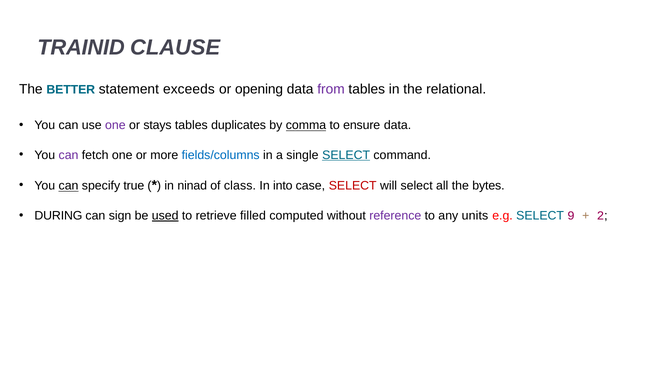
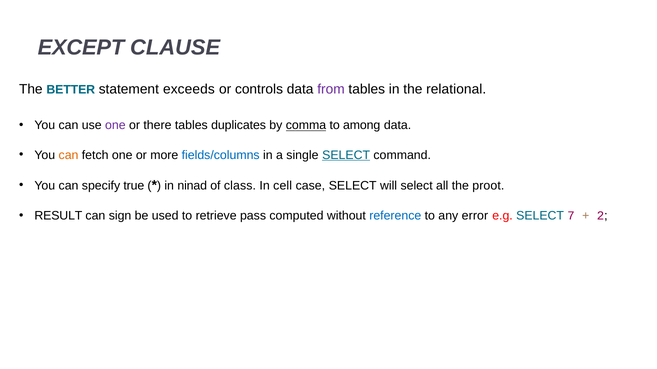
TRAINID: TRAINID -> EXCEPT (81, 48)
opening: opening -> controls (259, 89)
stays: stays -> there (157, 126)
ensure: ensure -> among (362, 126)
can colour: purple -> orange (69, 155)
can underline: present -> none (69, 186)
into: into -> cell (283, 186)
SELECT colour: red -> black (353, 186)
bytes: bytes -> proot (488, 186)
DURING: DURING -> RESULT (58, 216)
used underline: present -> none (165, 216)
filled: filled -> pass (253, 216)
reference colour: purple -> blue (395, 216)
units: units -> error (475, 216)
9: 9 -> 7 (571, 216)
